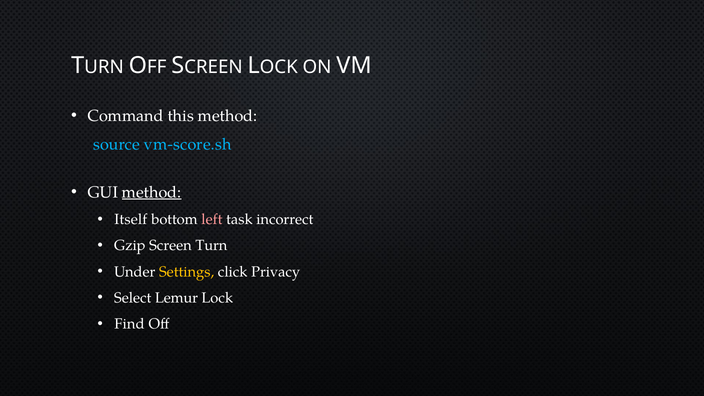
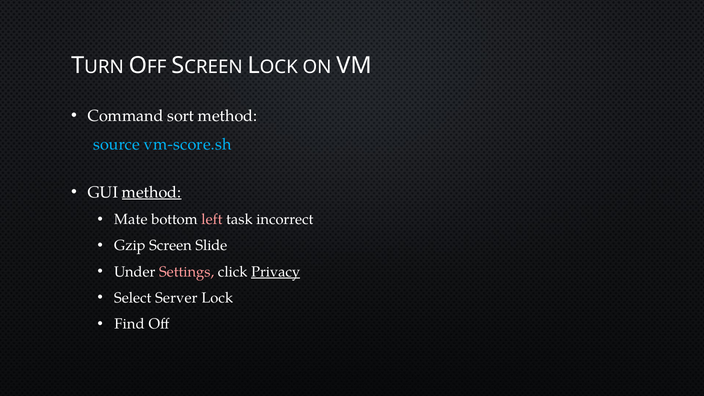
this: this -> sort (181, 116)
Itself: Itself -> Mate (131, 219)
Turn: Turn -> Slide (211, 246)
Settings colour: yellow -> pink (187, 272)
Privacy underline: none -> present (276, 272)
Lemur: Lemur -> Server (176, 298)
